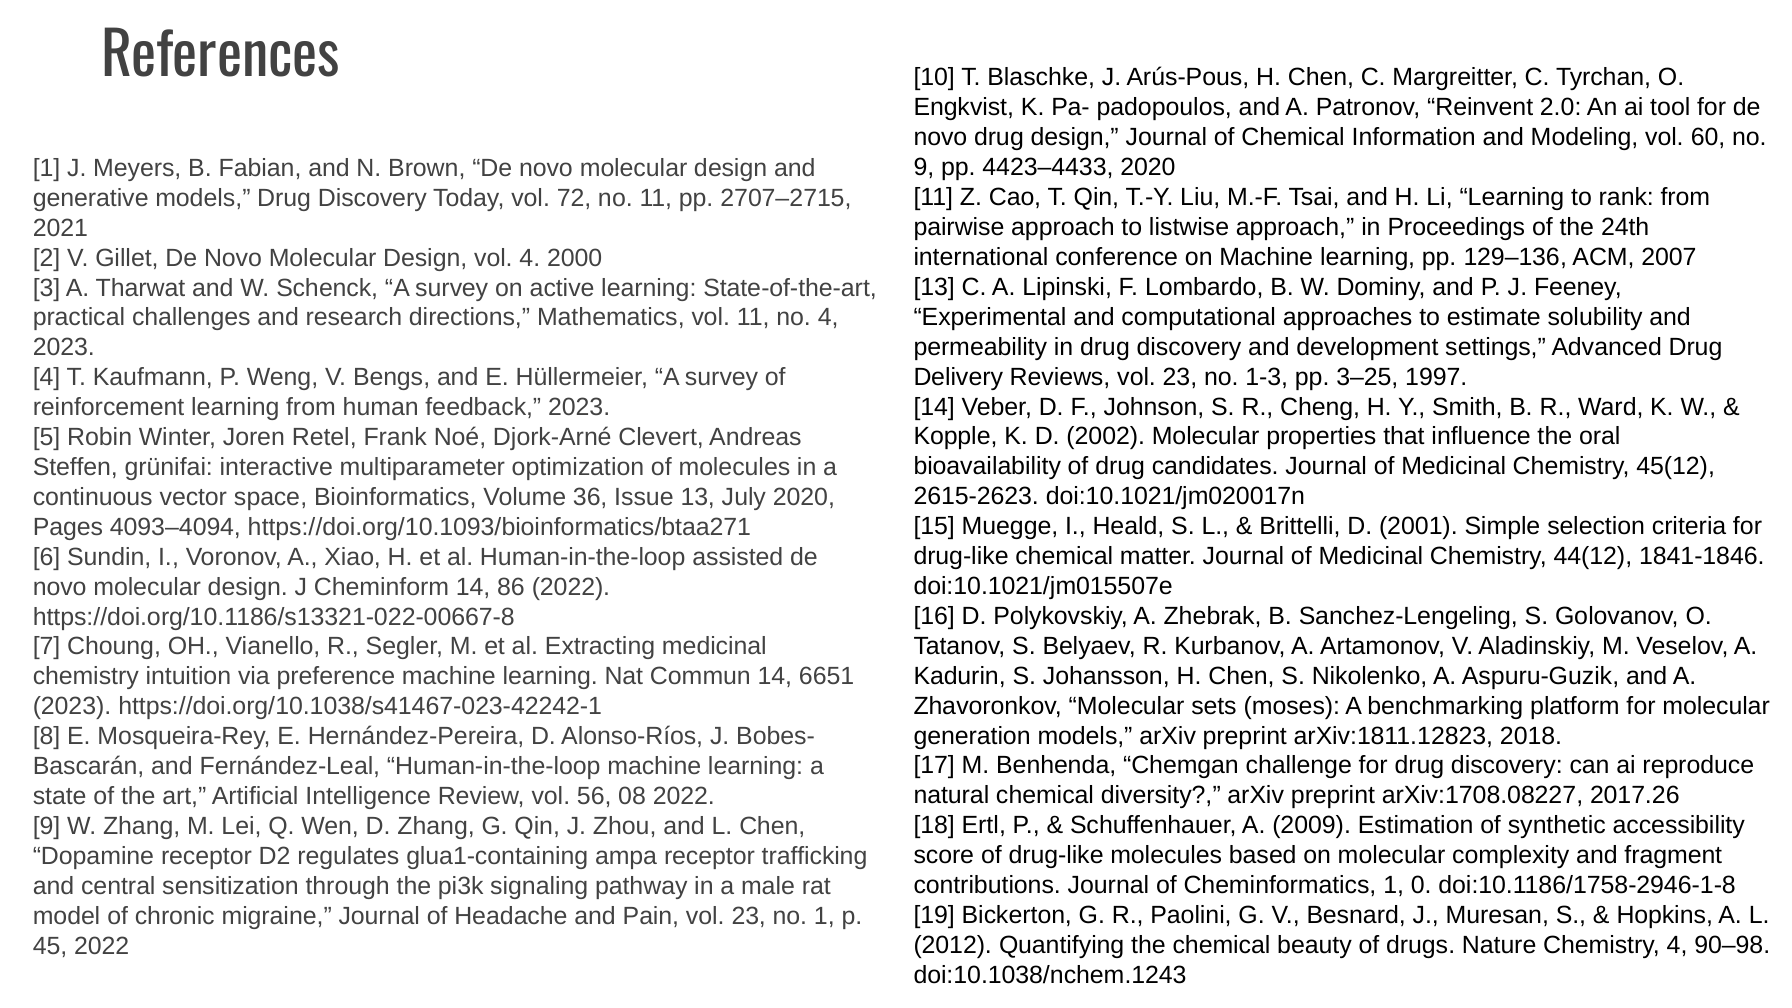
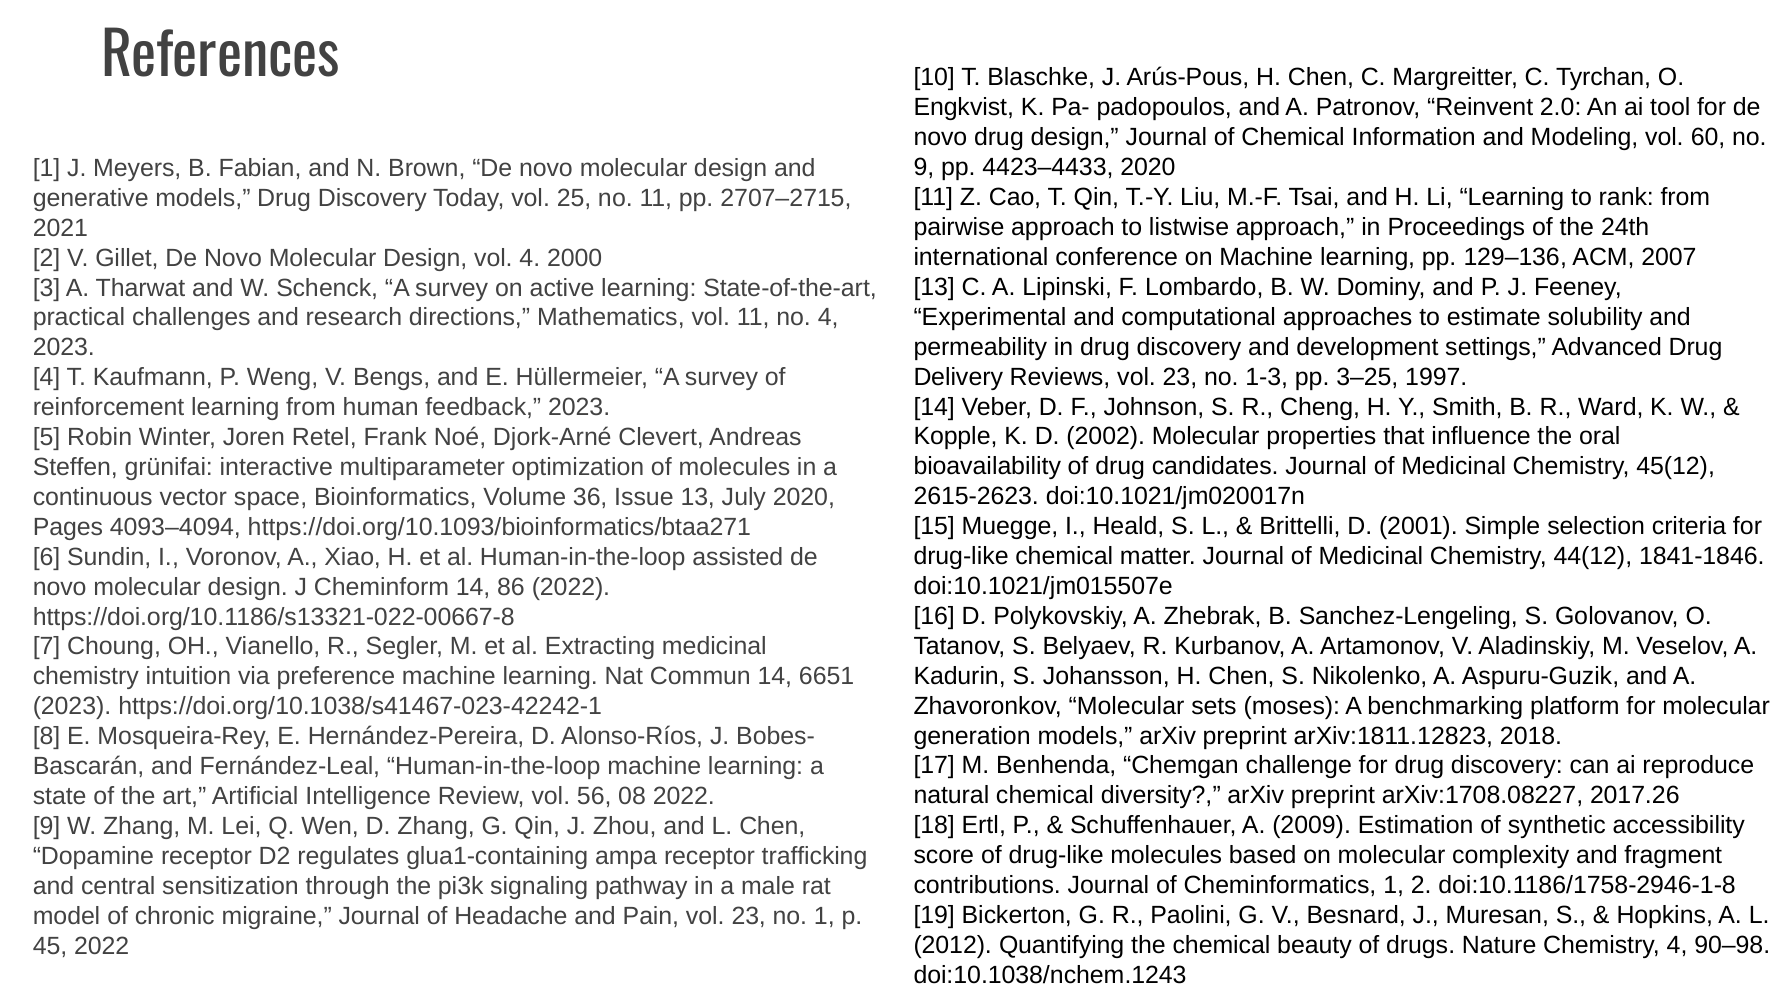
72: 72 -> 25 (574, 198)
1 0: 0 -> 2 (1421, 885)
